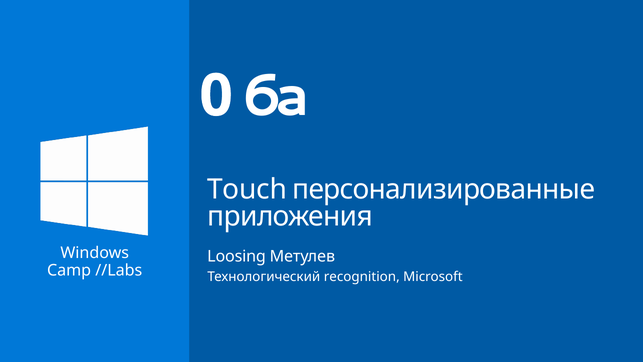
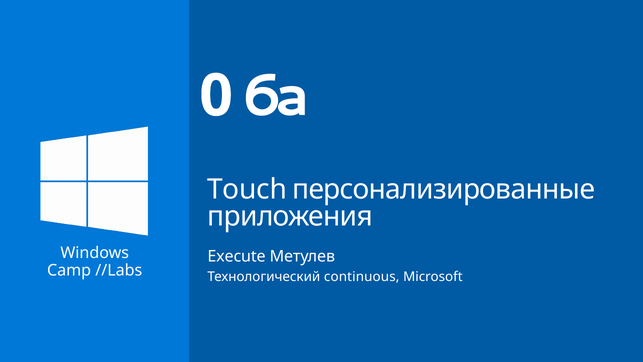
Loosing: Loosing -> Execute (237, 256)
recognition: recognition -> continuous (362, 277)
